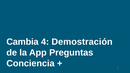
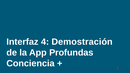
Cambia: Cambia -> Interfaz (22, 42)
Preguntas: Preguntas -> Profundas (71, 53)
